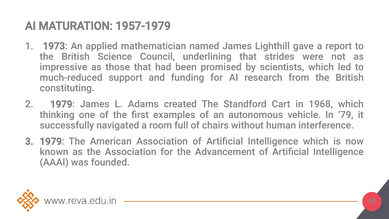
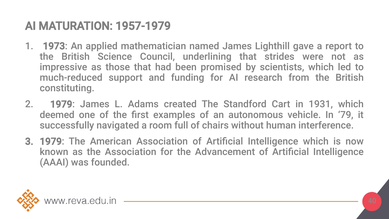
1968: 1968 -> 1931 (321, 104)
thinking: thinking -> deemed (57, 115)
